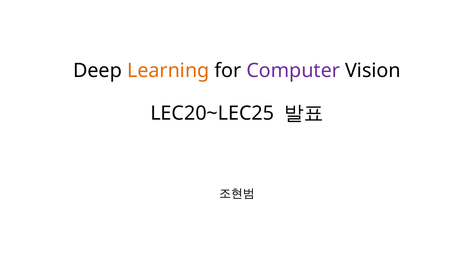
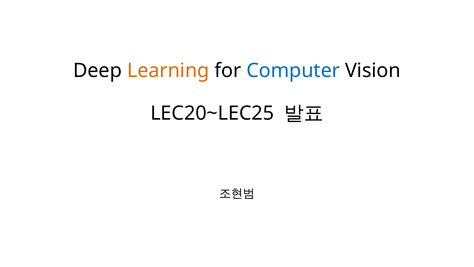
Computer colour: purple -> blue (293, 71)
